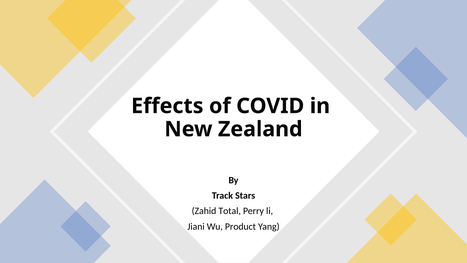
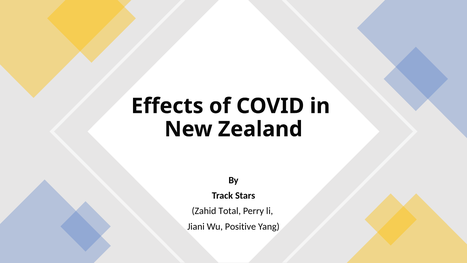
Product: Product -> Positive (240, 226)
